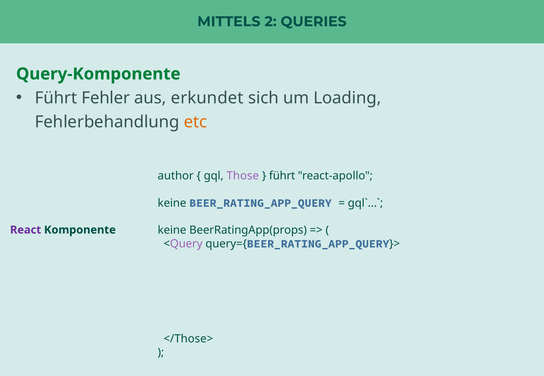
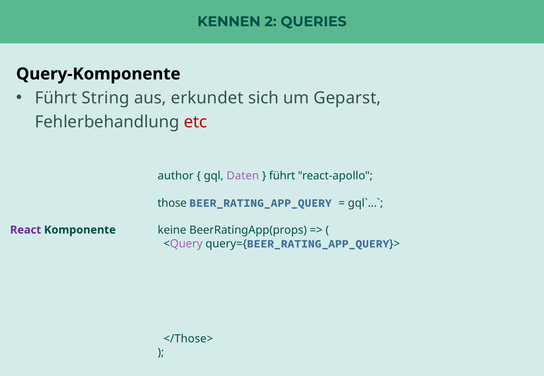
MITTELS: MITTELS -> KENNEN (229, 22)
Query-Komponente colour: green -> black (98, 74)
Fehler: Fehler -> String (106, 98)
Loading: Loading -> Geparst (347, 98)
etc colour: orange -> red (195, 122)
Those: Those -> Daten (243, 176)
keine: keine -> those (172, 203)
